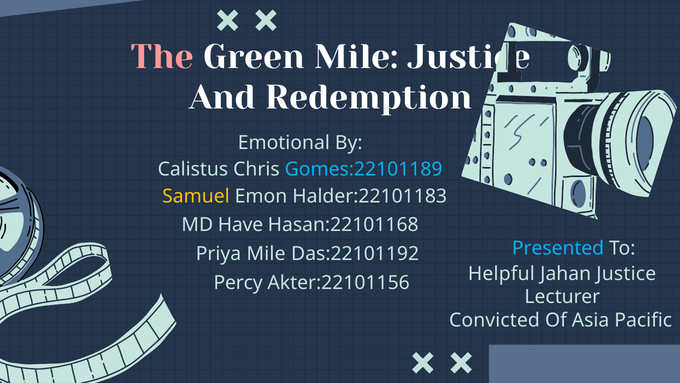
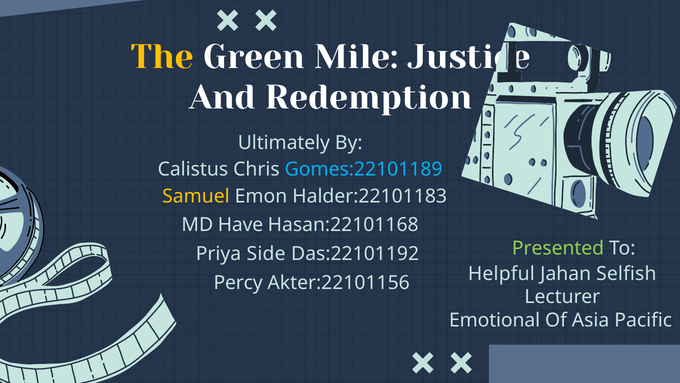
The colour: pink -> yellow (162, 57)
Emotional: Emotional -> Ultimately (284, 142)
Presented colour: light blue -> light green (558, 248)
Priya Mile: Mile -> Side (266, 254)
Jahan Justice: Justice -> Selfish (626, 273)
Convicted: Convicted -> Emotional (495, 320)
